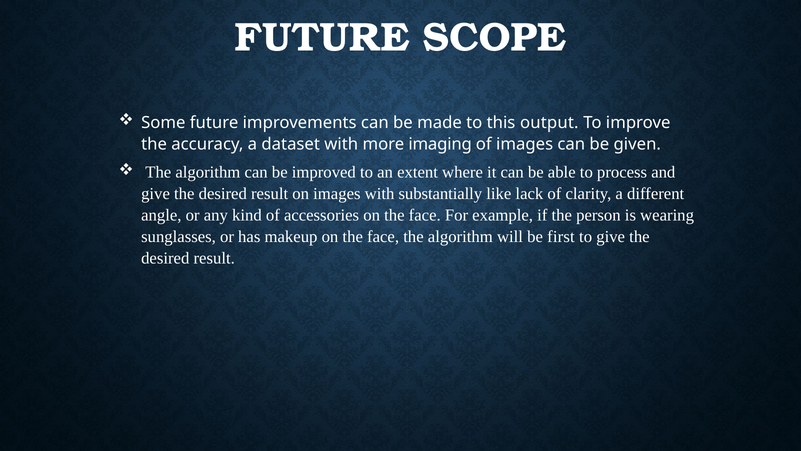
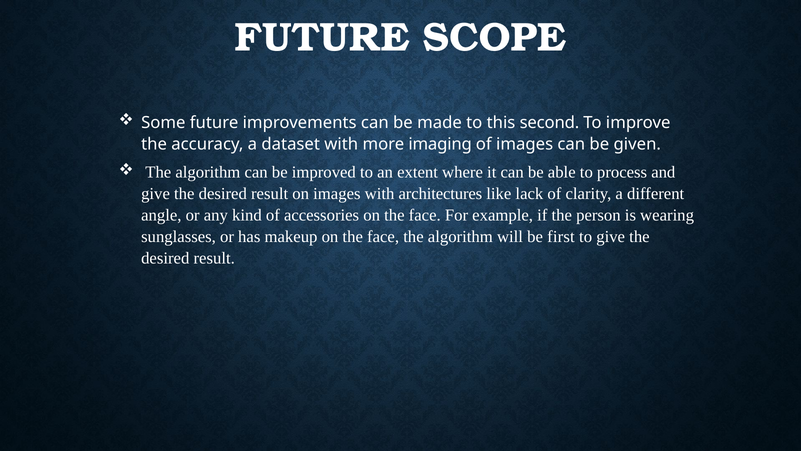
output: output -> second (549, 123)
substantially: substantially -> architectures (440, 194)
